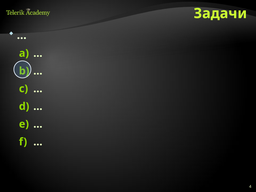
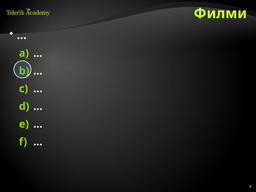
Задачи: Задачи -> Филми (220, 13)
